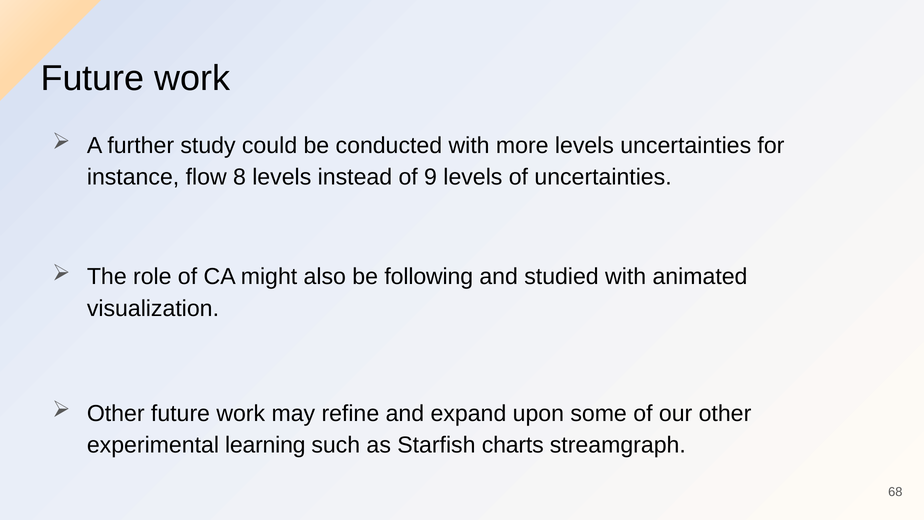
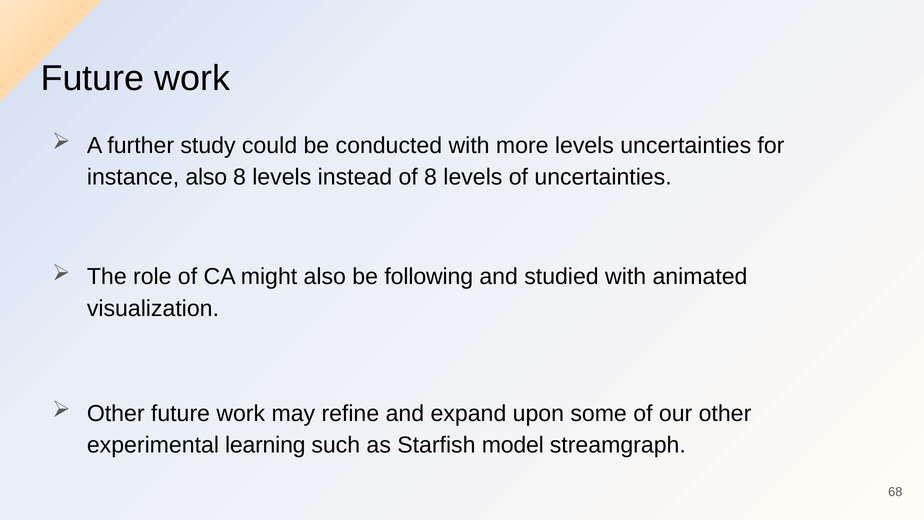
instance flow: flow -> also (206, 177)
of 9: 9 -> 8 (430, 177)
charts: charts -> model (513, 445)
